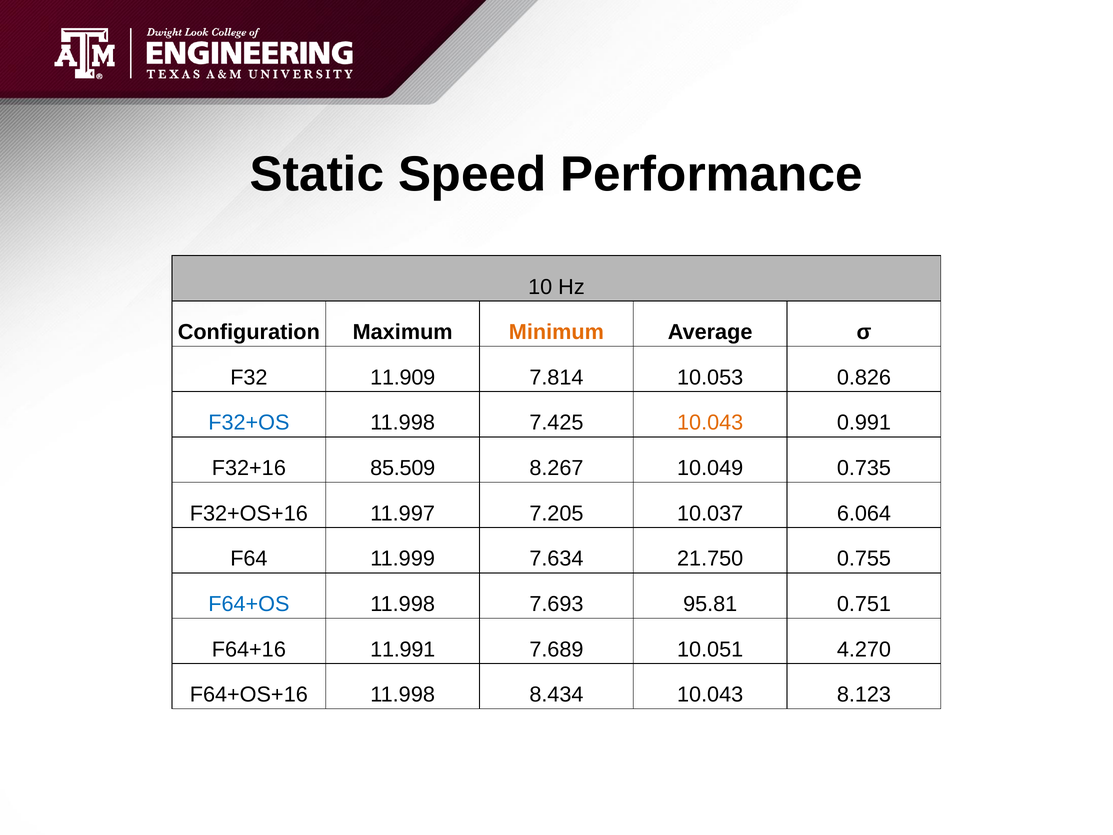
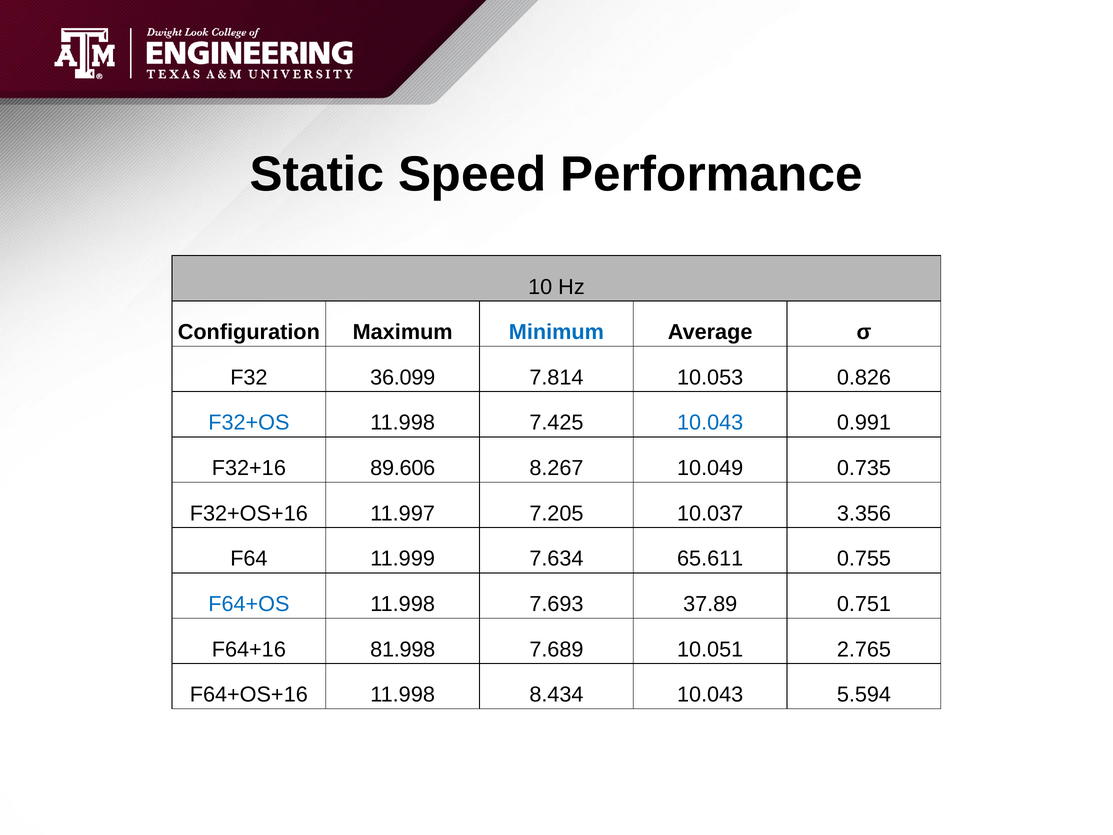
Minimum colour: orange -> blue (556, 332)
11.909: 11.909 -> 36.099 (403, 377)
10.043 colour: orange -> blue (710, 423)
85.509: 85.509 -> 89.606 (403, 468)
6.064: 6.064 -> 3.356 (864, 513)
21.750: 21.750 -> 65.611 (710, 559)
95.81: 95.81 -> 37.89 (710, 604)
11.991: 11.991 -> 81.998 (403, 649)
4.270: 4.270 -> 2.765 (864, 649)
8.123: 8.123 -> 5.594 (864, 695)
